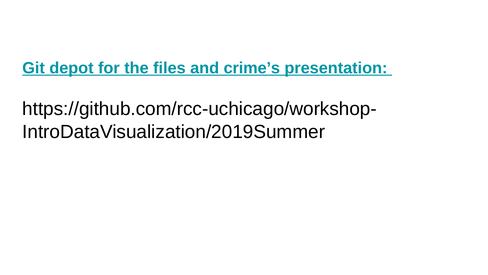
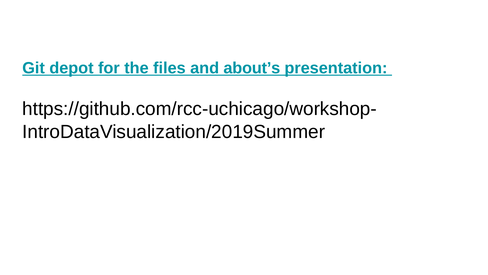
crime’s: crime’s -> about’s (252, 68)
